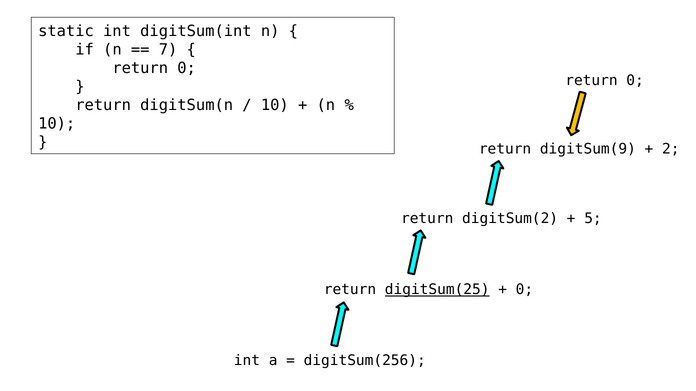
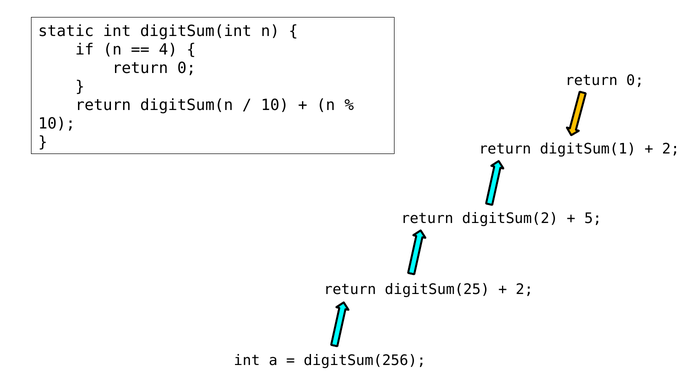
7: 7 -> 4 (168, 50)
digitSum(9: digitSum(9 -> digitSum(1 (588, 149)
digitSum(25 underline: present -> none (437, 290)
0: 0 -> 2 (524, 290)
